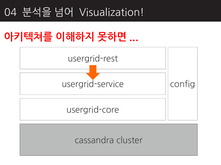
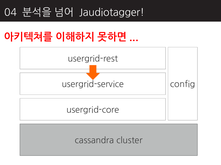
Visualization: Visualization -> Jaudiotagger (112, 13)
